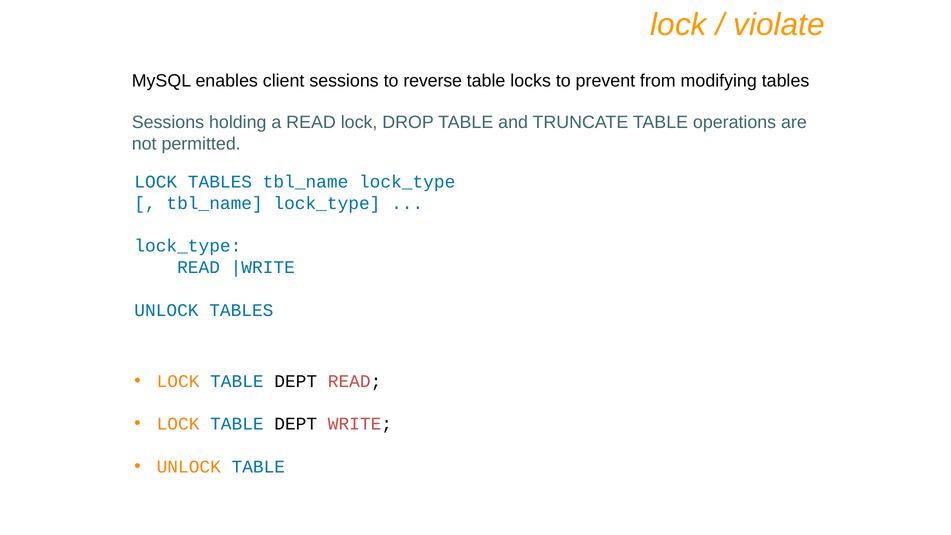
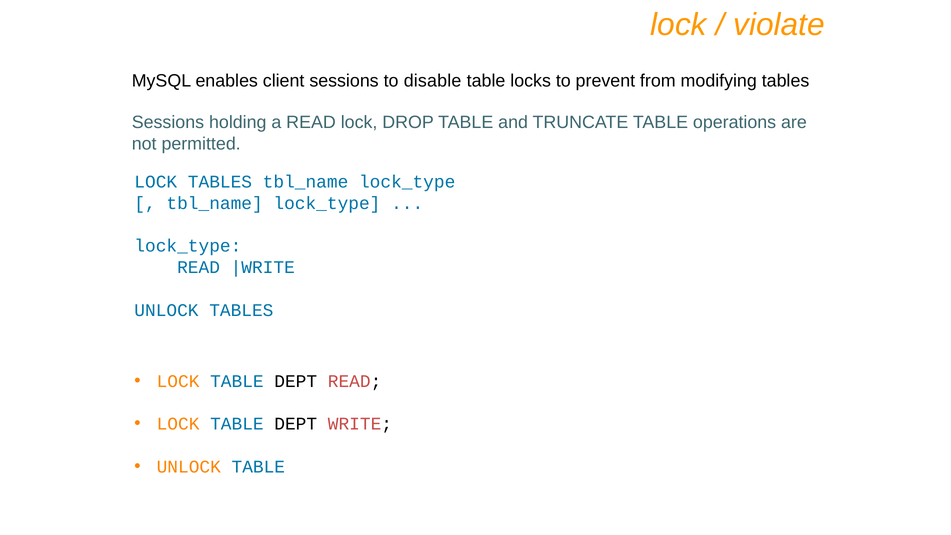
reverse: reverse -> disable (433, 81)
